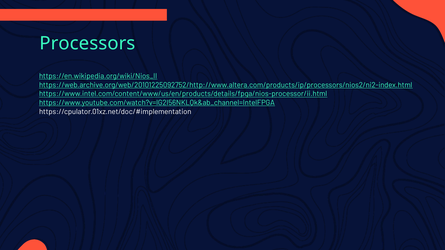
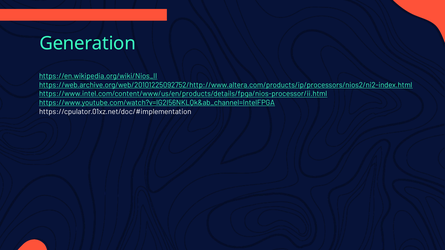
Processors: Processors -> Generation (88, 43)
